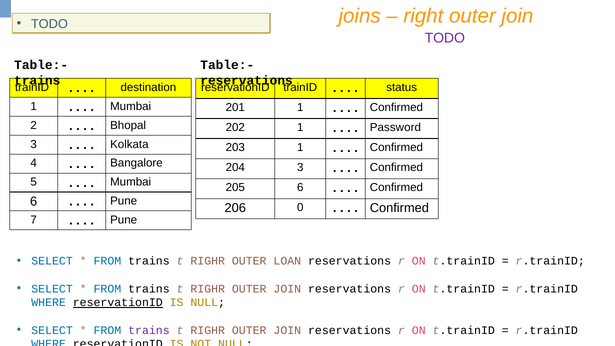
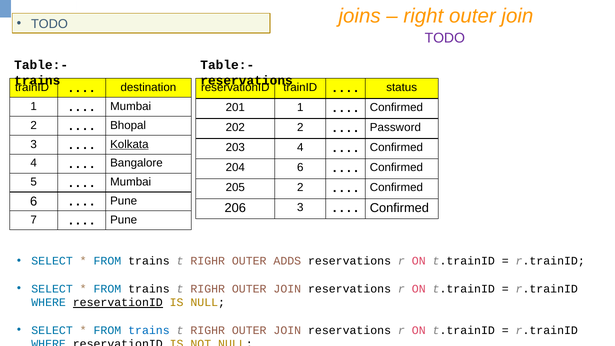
202 1: 1 -> 2 (300, 127)
Kolkata underline: none -> present (129, 144)
203 1: 1 -> 4 (300, 147)
204 3: 3 -> 6 (300, 167)
205 6: 6 -> 2 (300, 187)
206 0: 0 -> 3 (300, 207)
LOAN: LOAN -> ADDS (287, 261)
trains colour: purple -> blue (149, 330)
